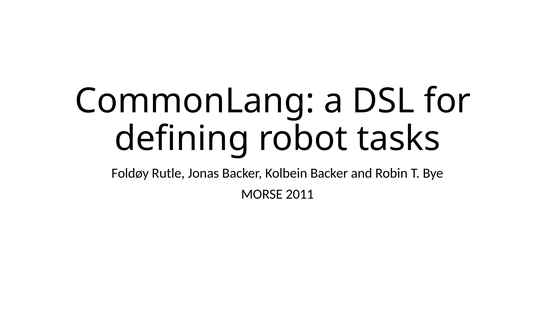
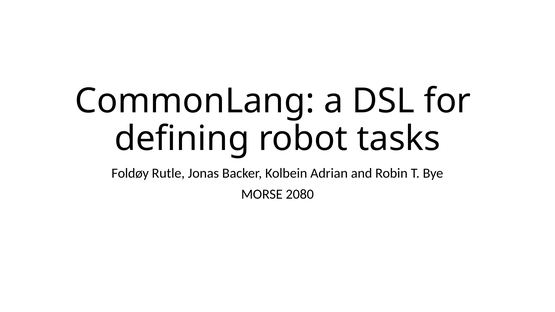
Kolbein Backer: Backer -> Adrian (329, 173)
2011: 2011 -> 2080 (300, 194)
